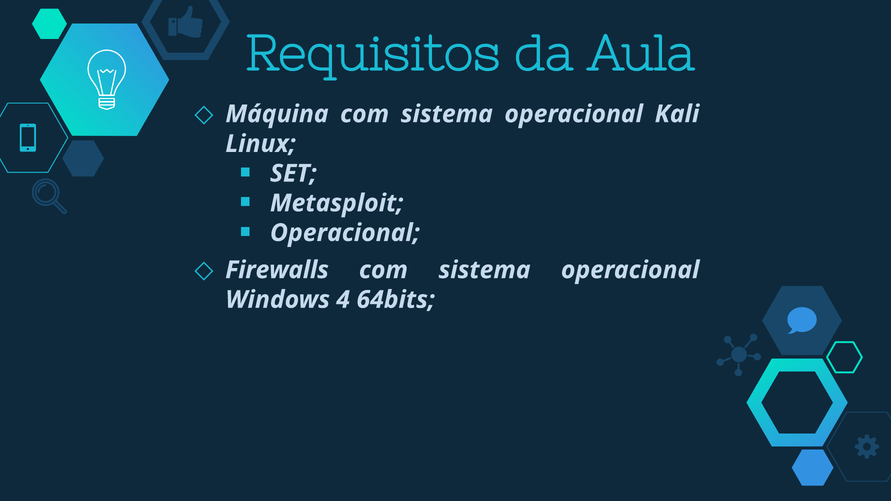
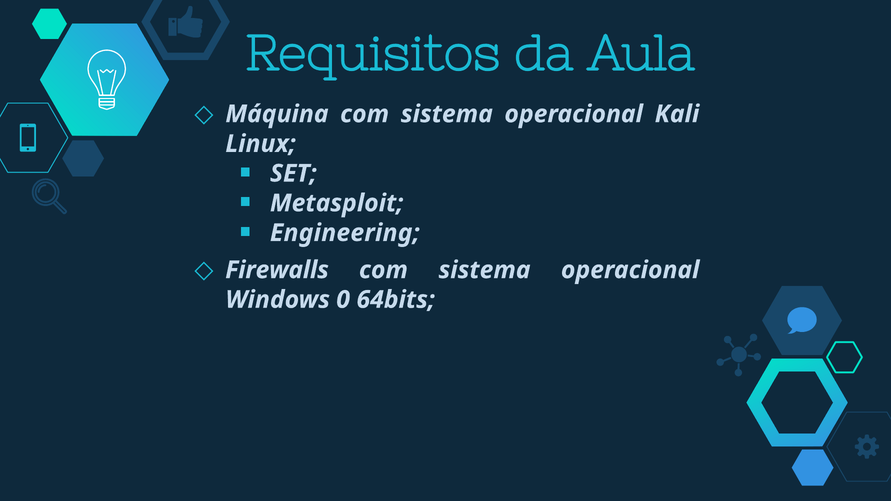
Operacional: Operacional -> Engineering (345, 233)
4: 4 -> 0 (343, 300)
